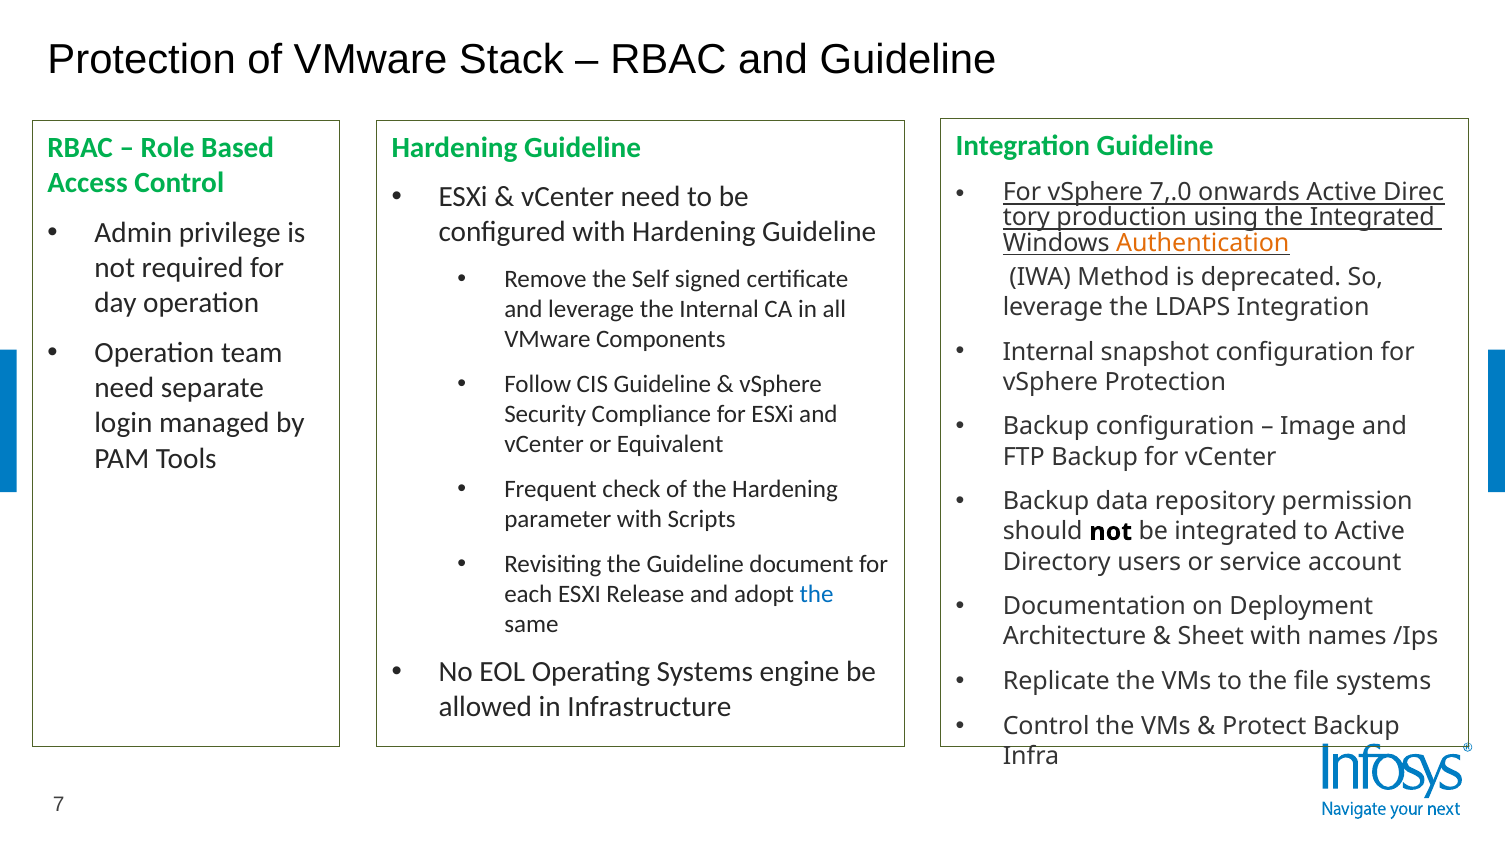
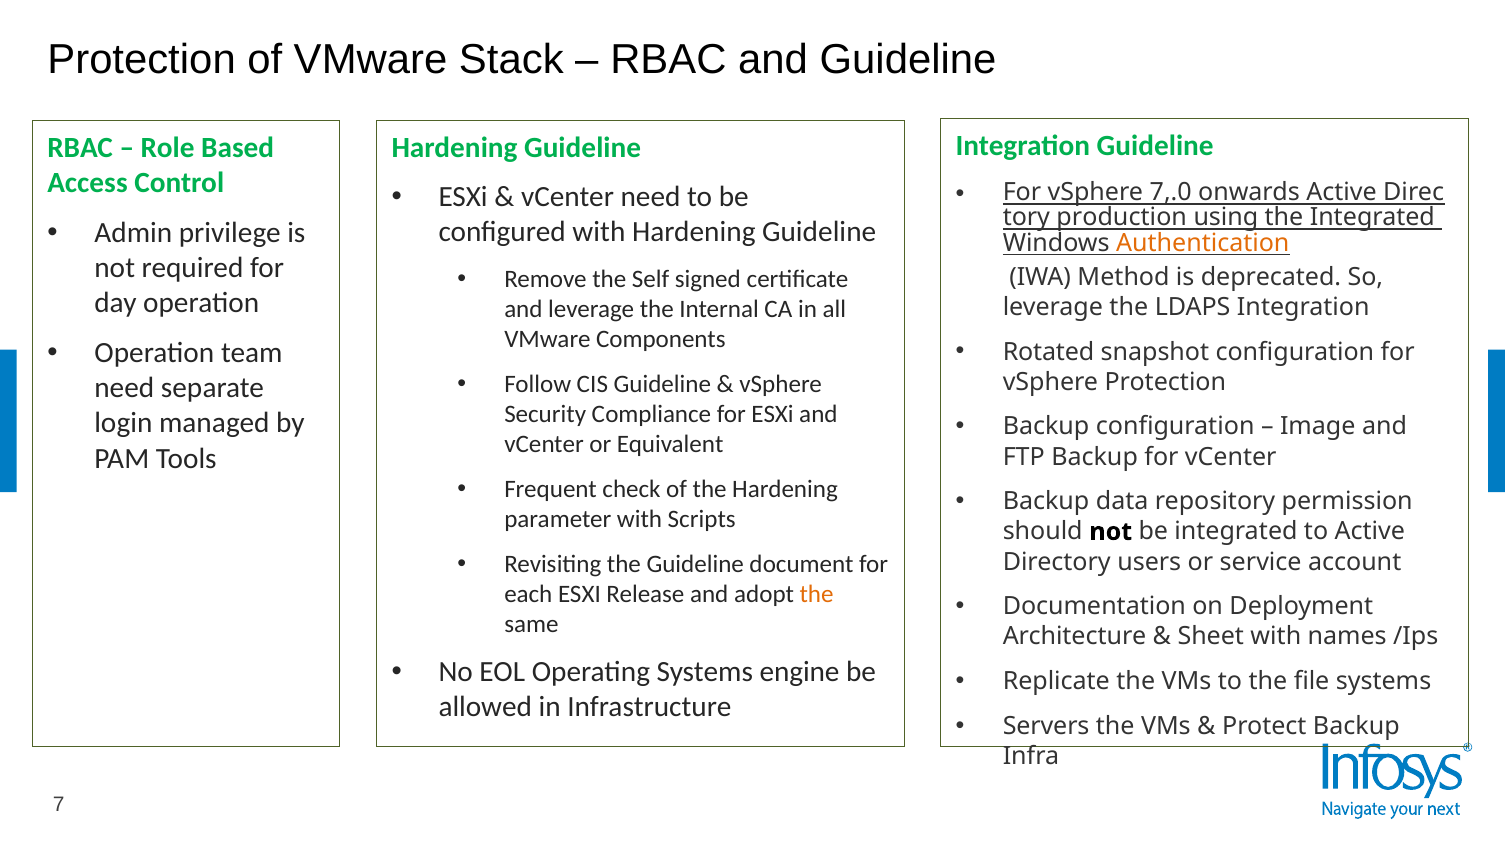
Internal: Internal -> Rotated (1049, 352)
the colour: blue -> orange (817, 594)
Control: Control -> Servers (1046, 726)
